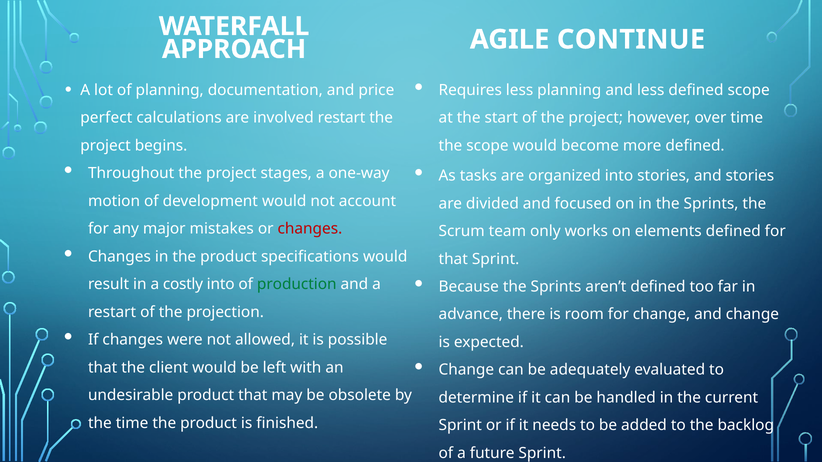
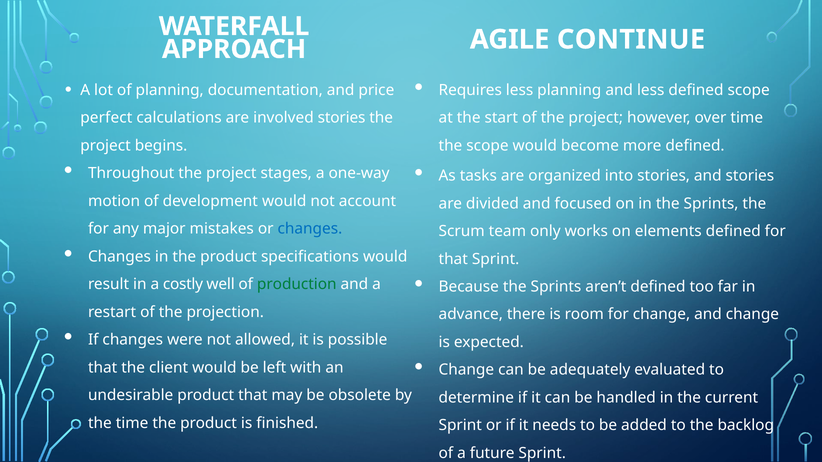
involved restart: restart -> stories (342, 118)
changes colour: red -> blue (310, 229)
costly into: into -> well (221, 284)
